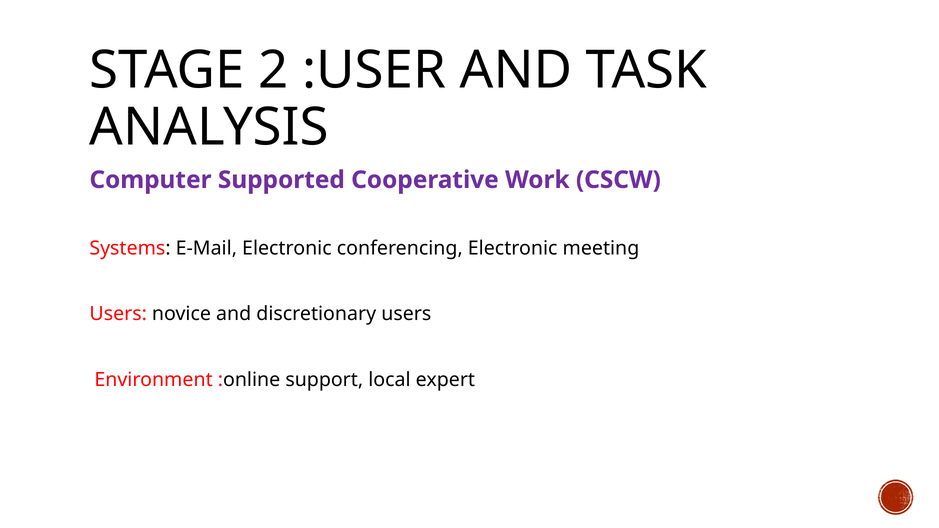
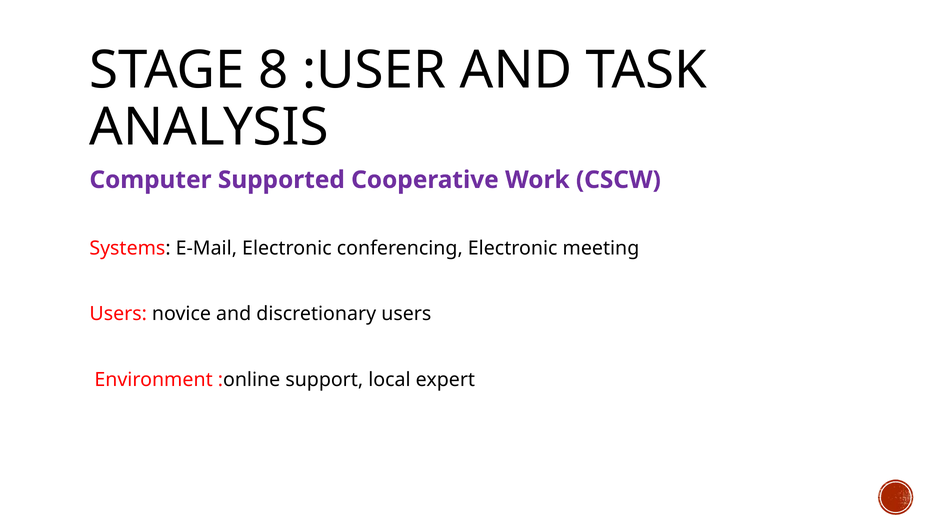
2: 2 -> 8 (273, 70)
